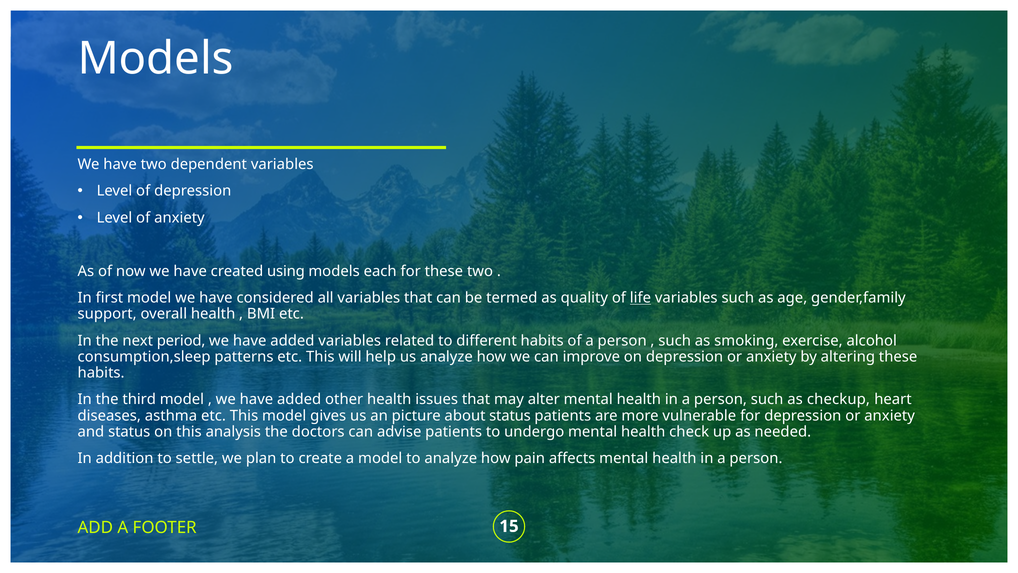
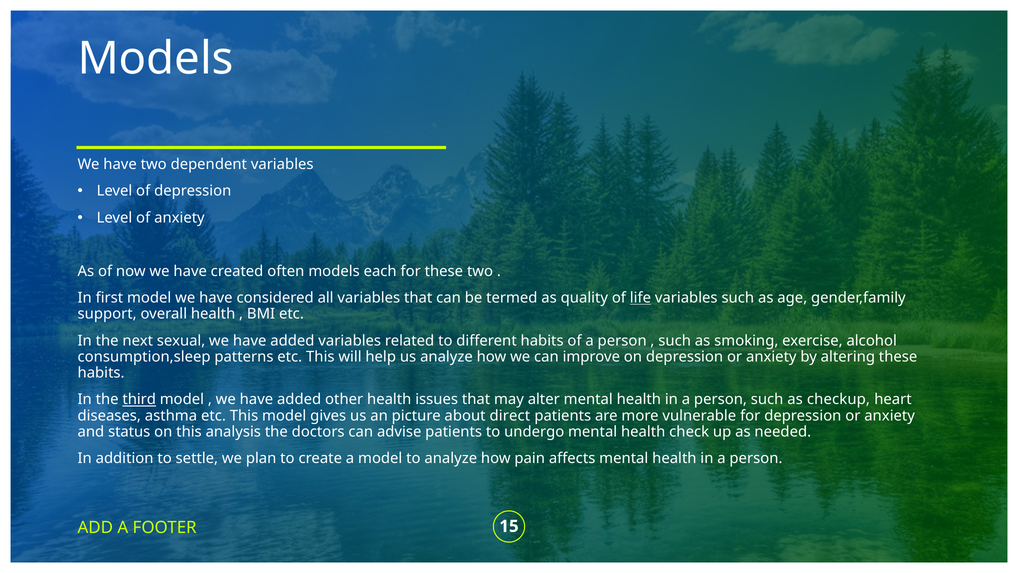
using: using -> often (286, 271)
period: period -> sexual (181, 340)
third underline: none -> present (139, 399)
about status: status -> direct (510, 415)
